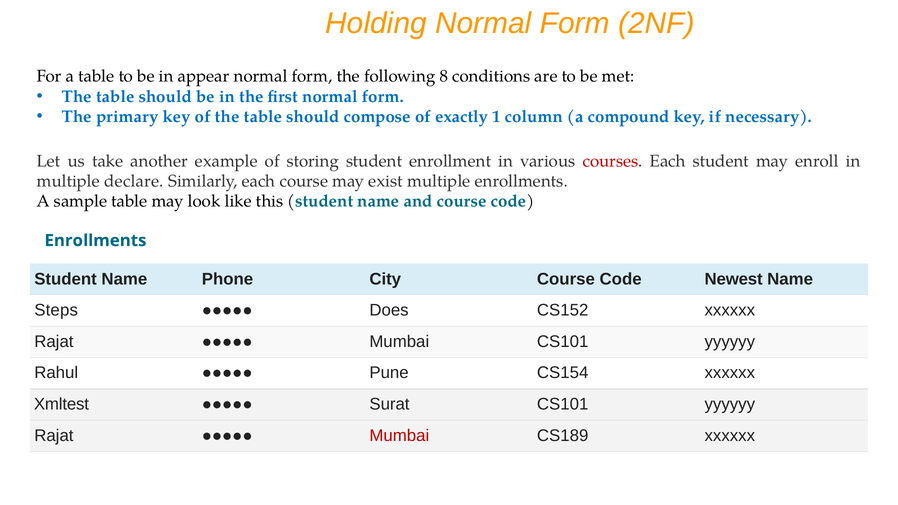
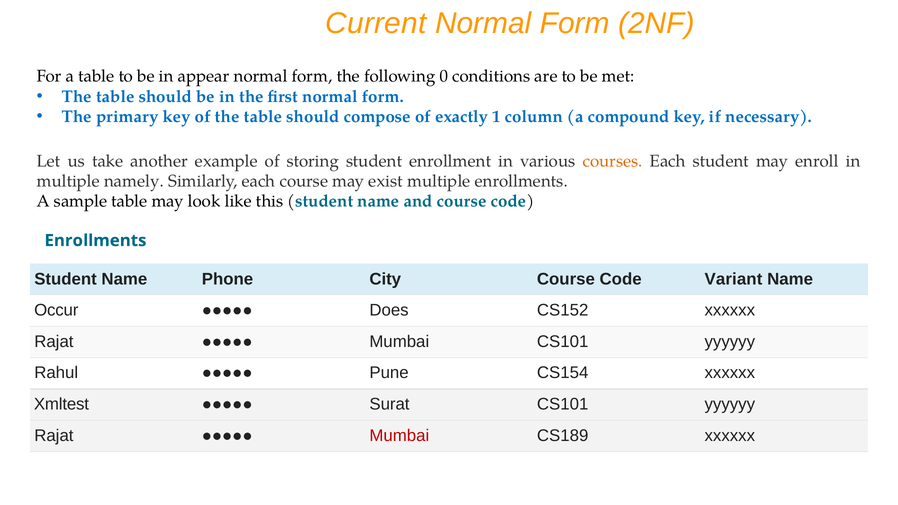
Holding: Holding -> Current (376, 23)
8: 8 -> 0 (444, 76)
courses colour: red -> orange (613, 161)
declare: declare -> namely (134, 181)
Newest: Newest -> Variant (733, 279)
Steps: Steps -> Occur (56, 310)
